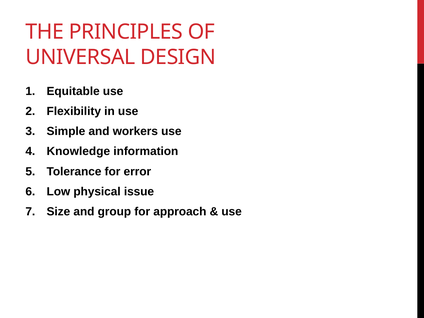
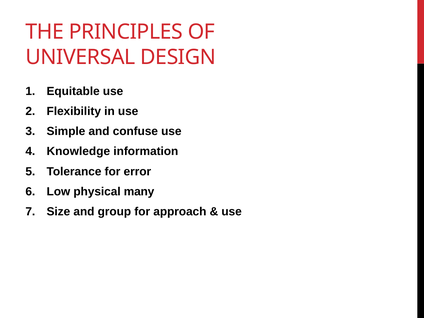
workers: workers -> confuse (135, 131)
issue: issue -> many (139, 192)
